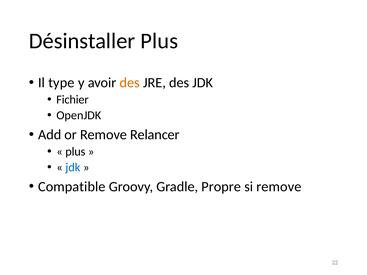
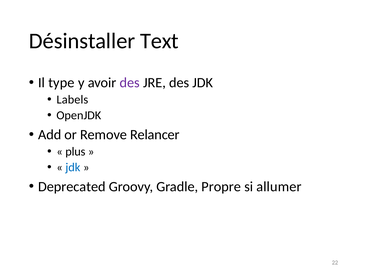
Désinstaller Plus: Plus -> Text (159, 41)
des colour: orange -> purple (130, 83)
Fichier: Fichier -> Labels (72, 100)
Compatible: Compatible -> Deprecated (72, 187)
si remove: remove -> allumer (279, 187)
